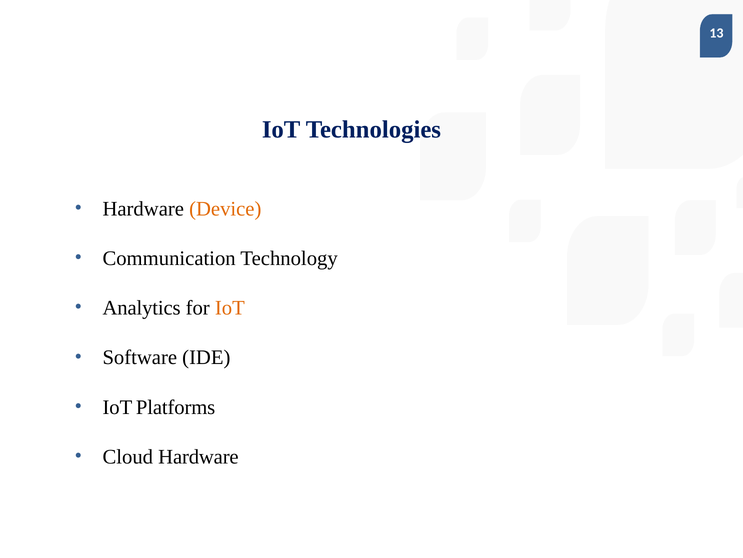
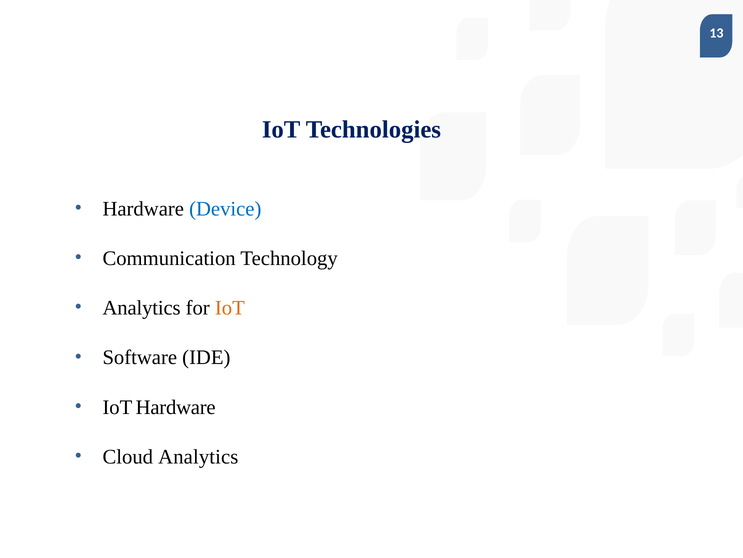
Device colour: orange -> blue (225, 208)
IoT Platforms: Platforms -> Hardware (176, 407)
Cloud Hardware: Hardware -> Analytics (198, 456)
